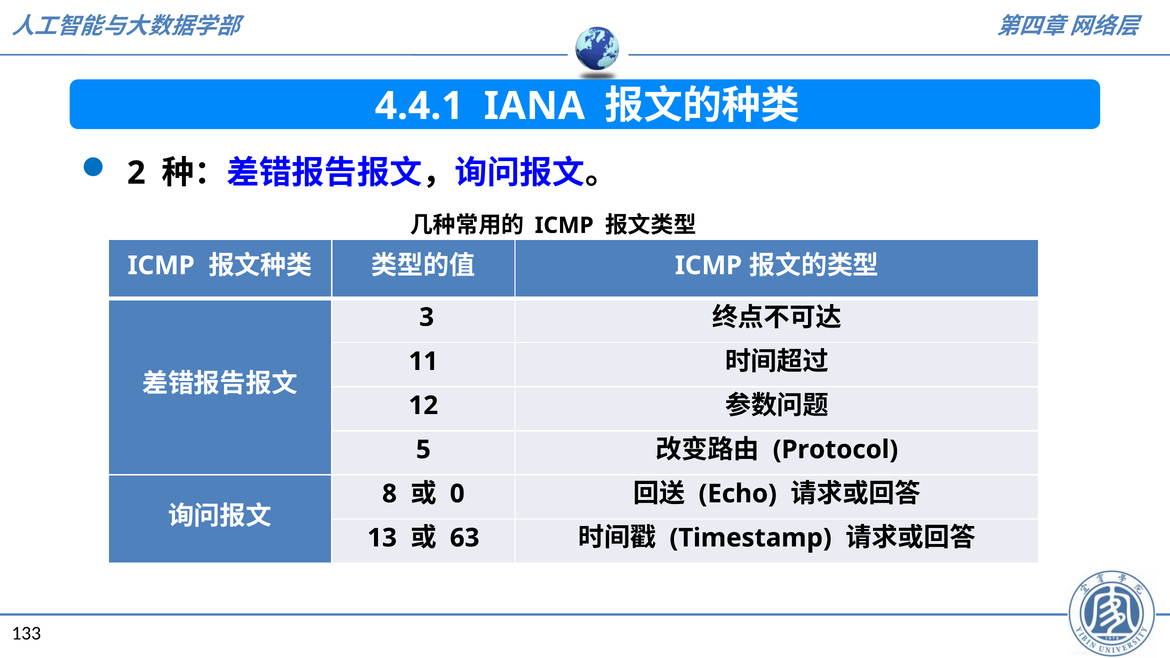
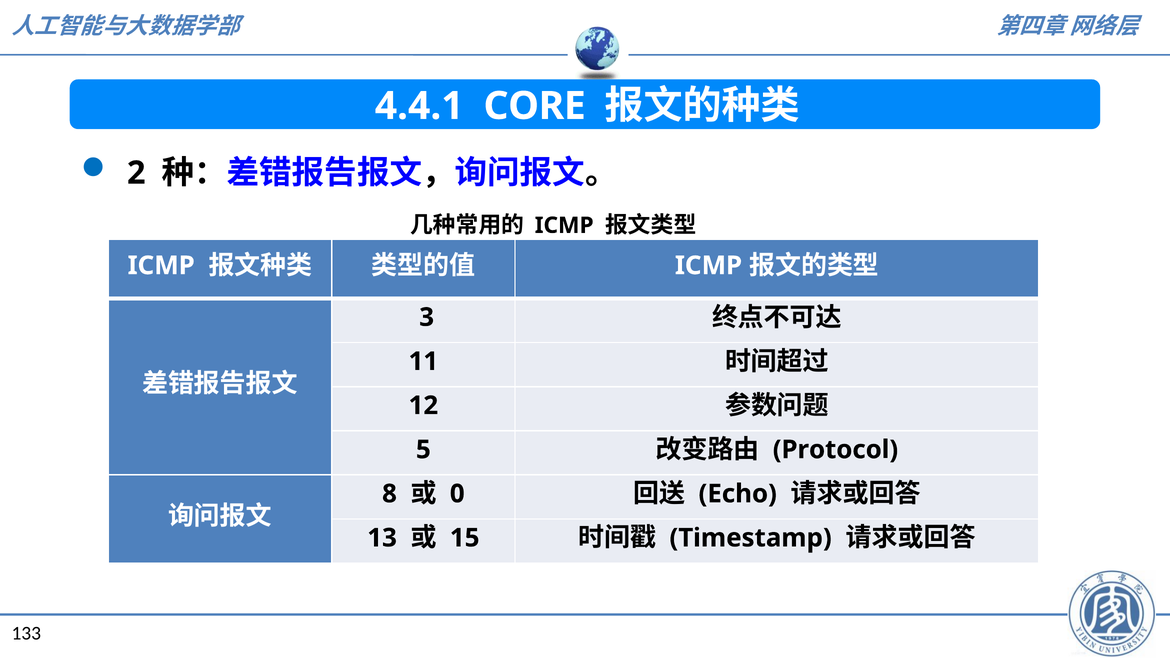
IANA: IANA -> CORE (535, 106)
63: 63 -> 15 (465, 538)
